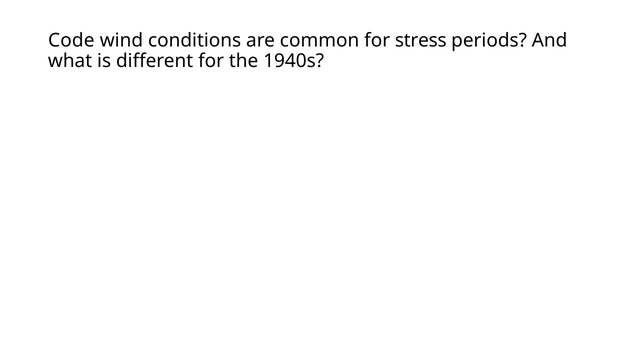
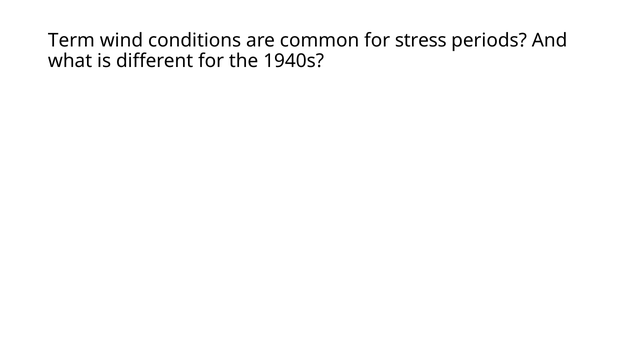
Code: Code -> Term (71, 41)
